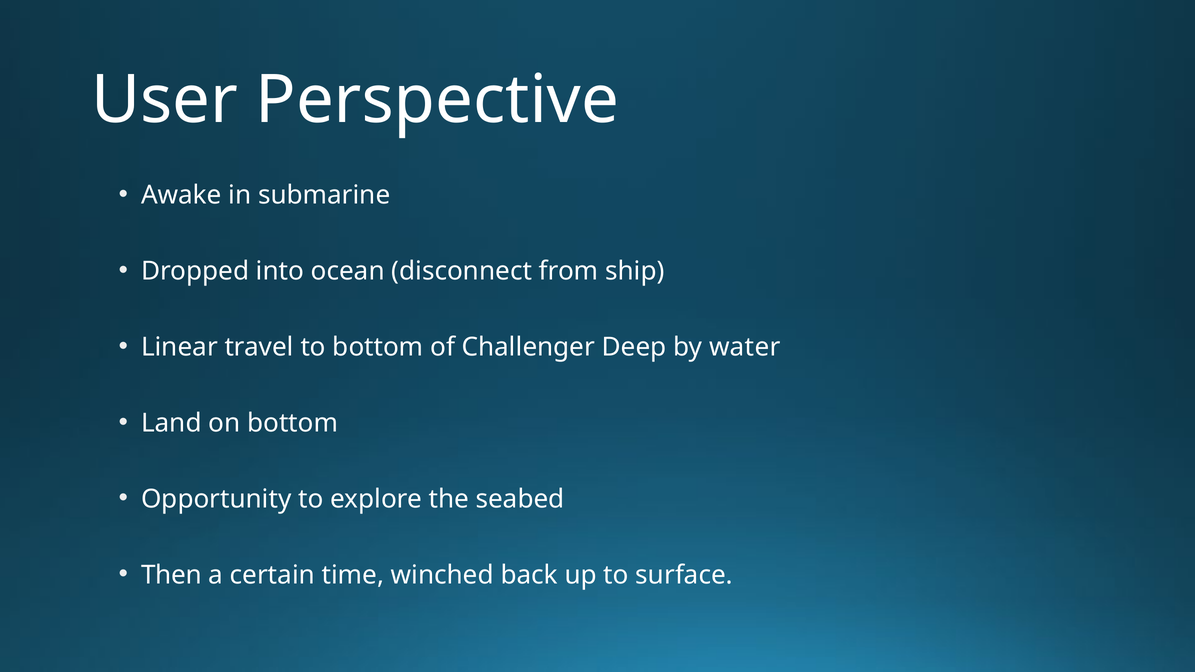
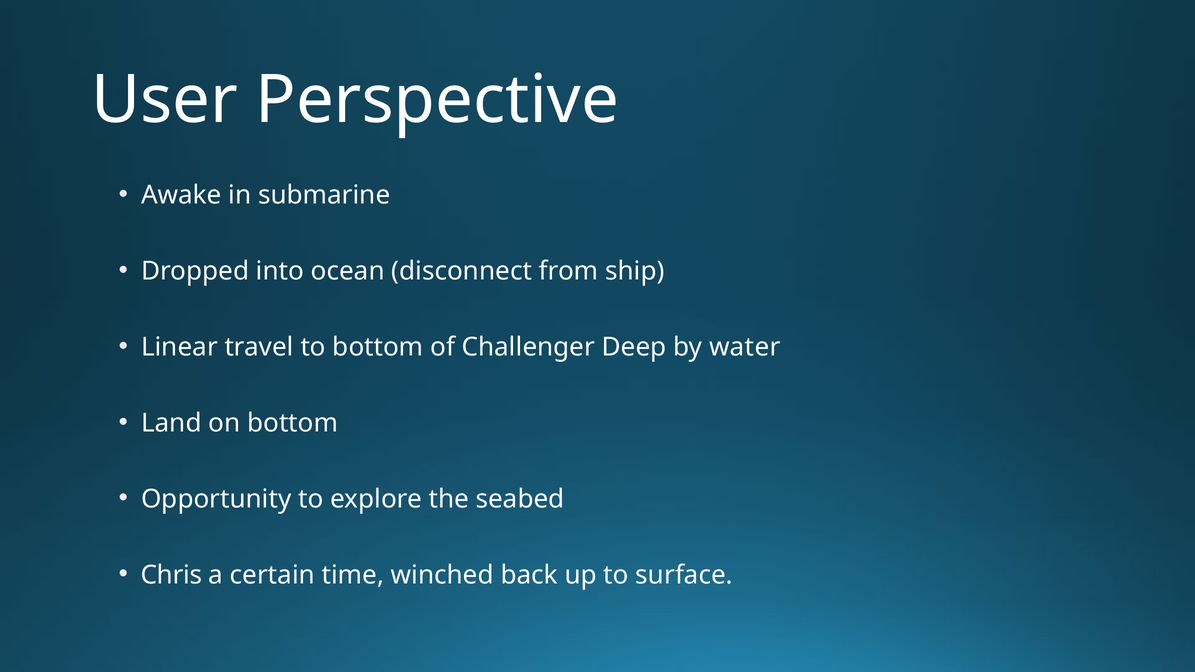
Then: Then -> Chris (172, 575)
